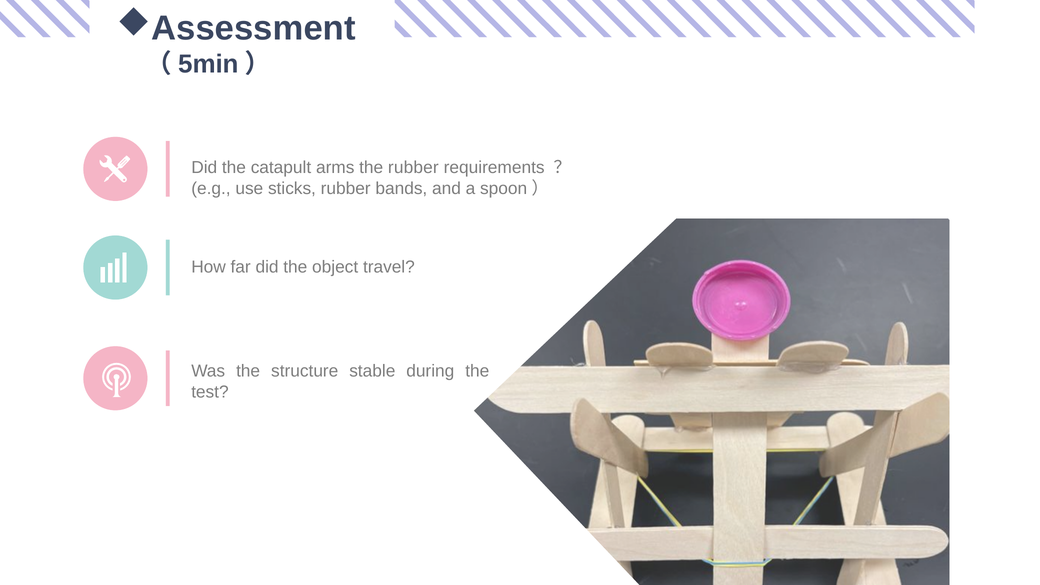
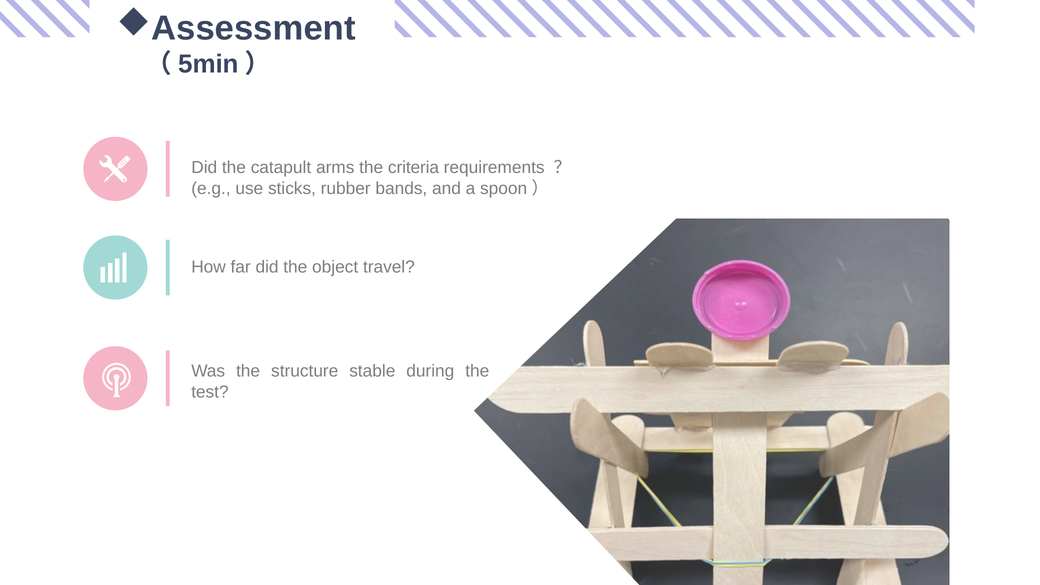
the rubber: rubber -> criteria (414, 168)
